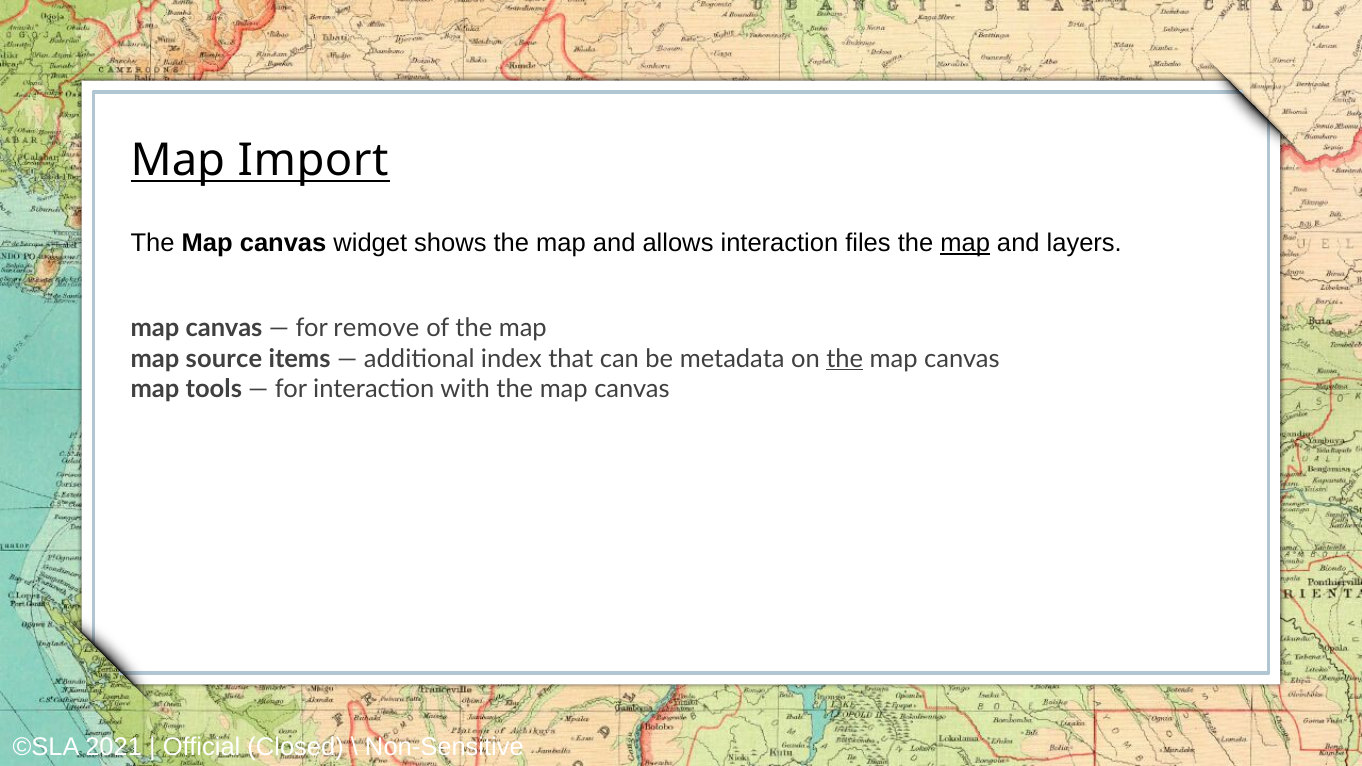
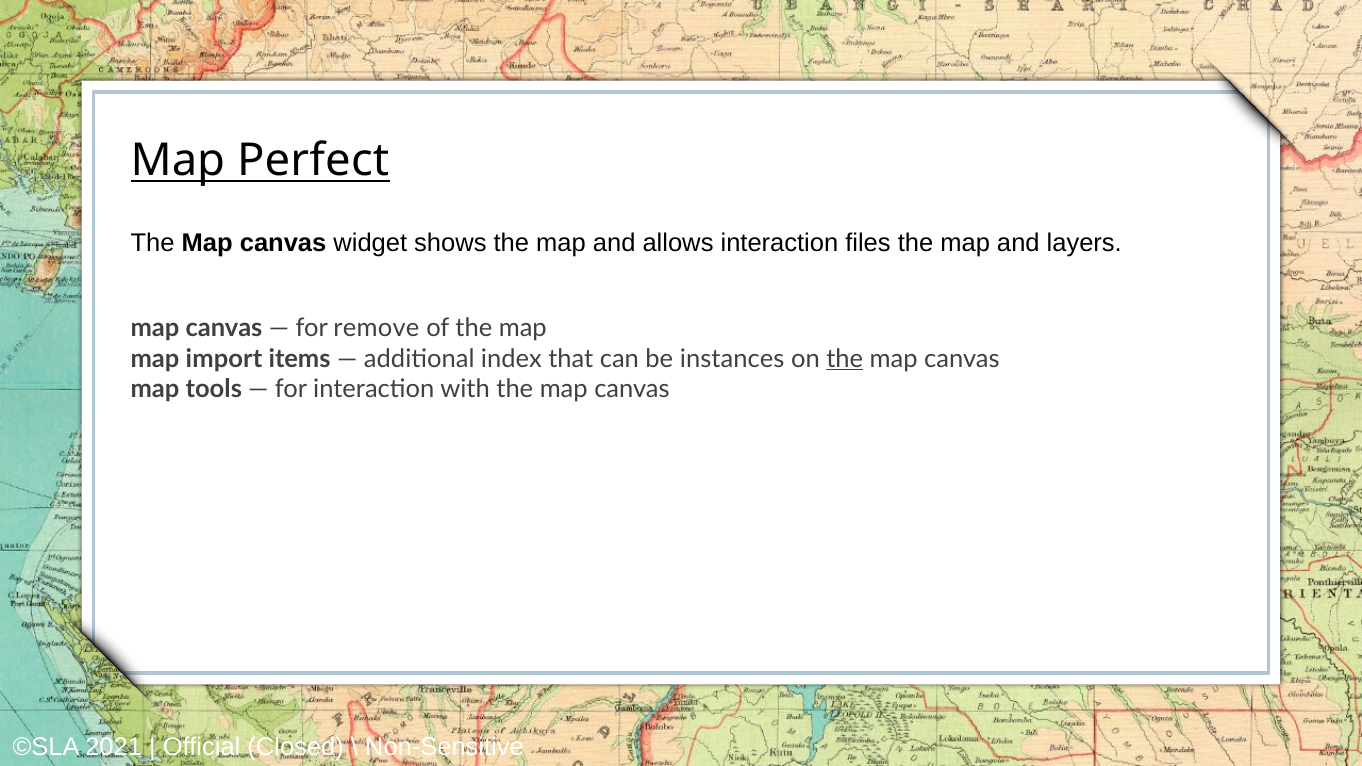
Import: Import -> Perfect (313, 161)
map underline: present -> none (965, 243)
source: source -> import (224, 359)
metadata: metadata -> instances (732, 359)
